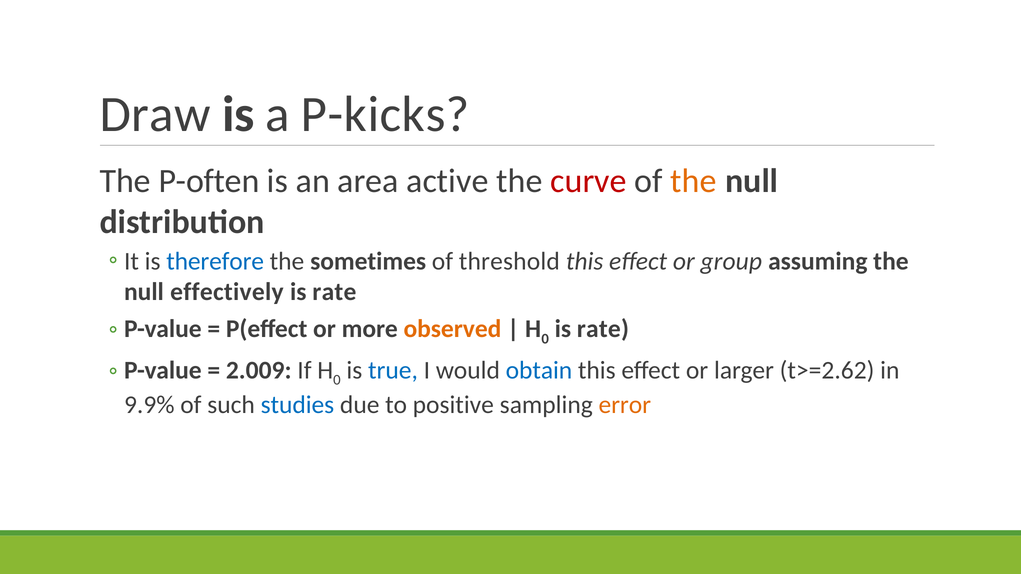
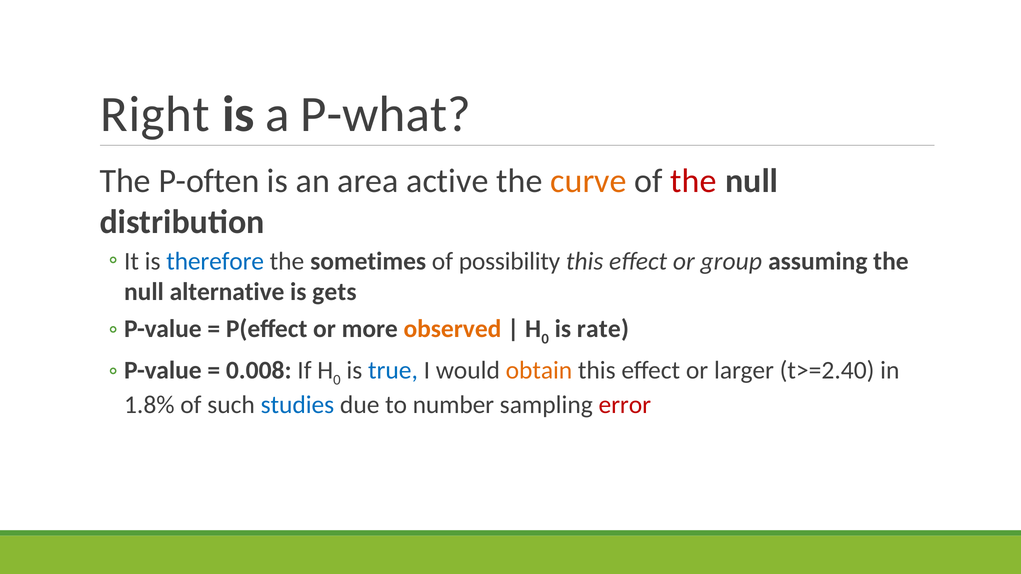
Draw: Draw -> Right (155, 114)
P-kicks: P-kicks -> P-what (385, 114)
curve colour: red -> orange (588, 181)
the colour: orange -> red (694, 181)
threshold: threshold -> possibility (510, 261)
effectively: effectively -> alternative (227, 292)
rate: rate -> gets (334, 292)
2.009: 2.009 -> 0.008 (259, 370)
obtain colour: blue -> orange (539, 370)
t>=2.62: t>=2.62 -> t>=2.40 (827, 370)
9.9%: 9.9% -> 1.8% (149, 405)
positive: positive -> number (453, 405)
error colour: orange -> red (625, 405)
